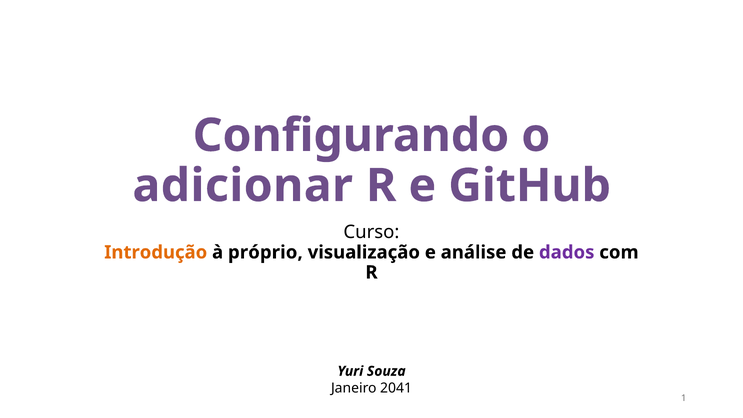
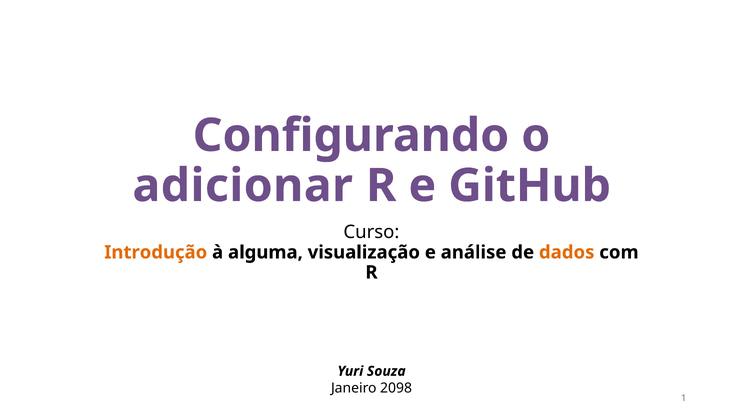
próprio: próprio -> alguma (265, 252)
dados colour: purple -> orange (567, 252)
2041: 2041 -> 2098 (396, 388)
